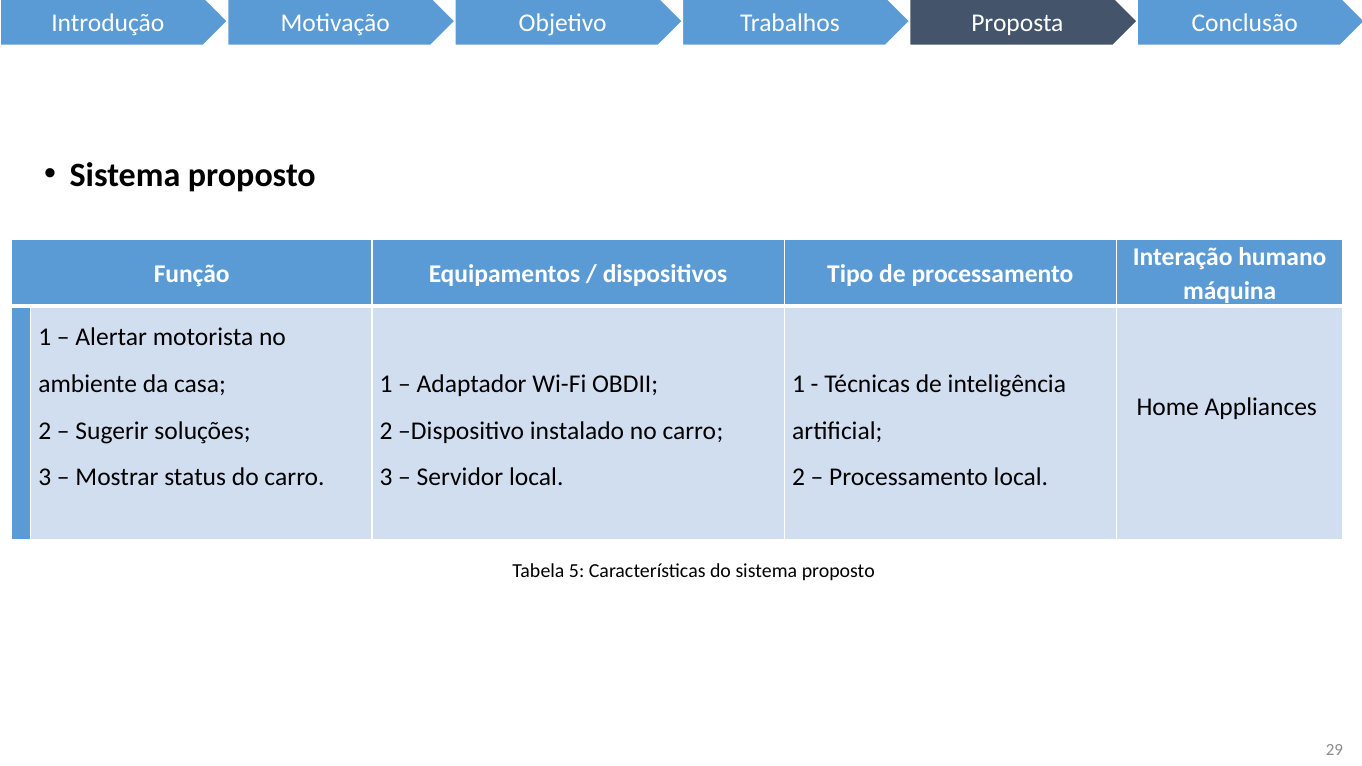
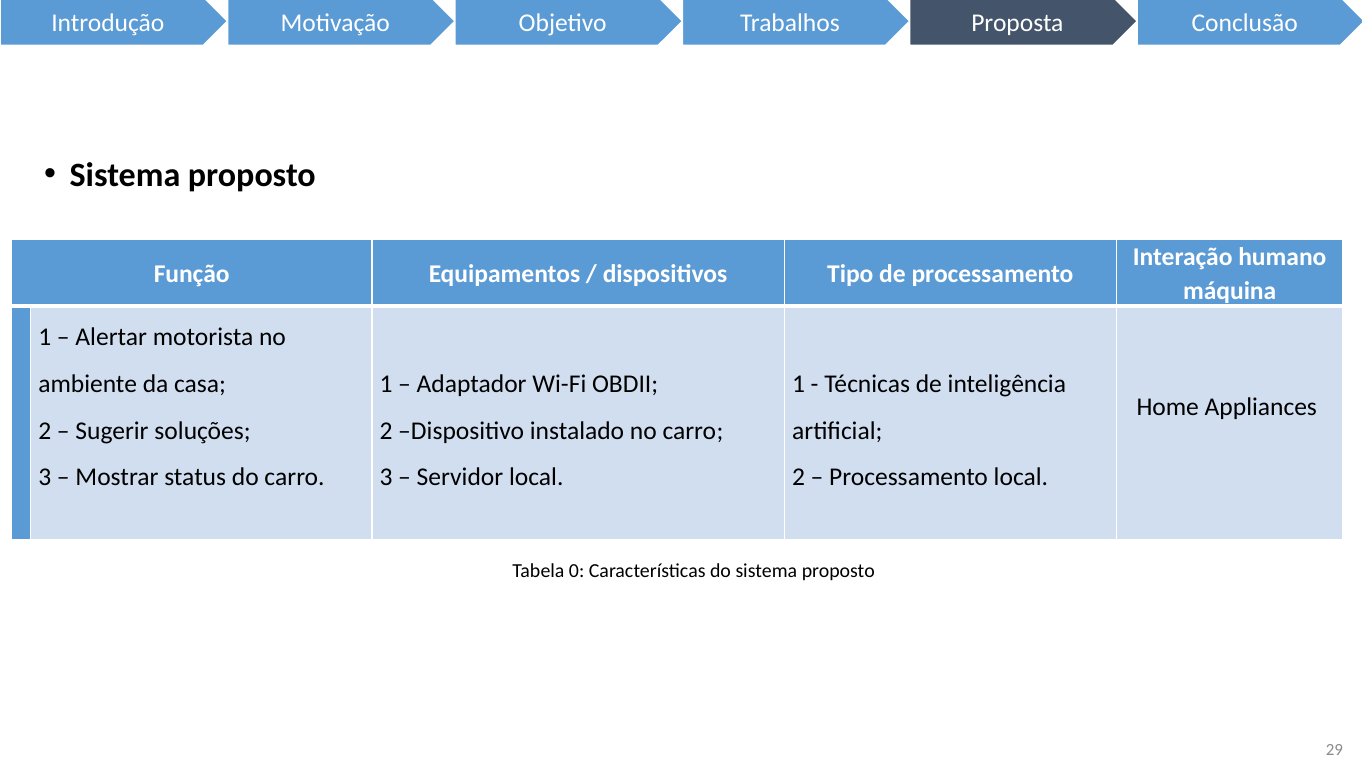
5: 5 -> 0 (577, 571)
